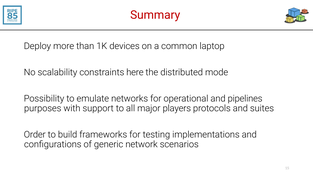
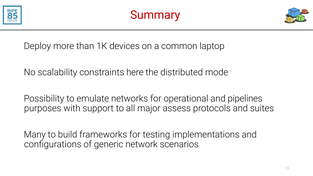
players: players -> assess (177, 108)
Order: Order -> Many (35, 135)
